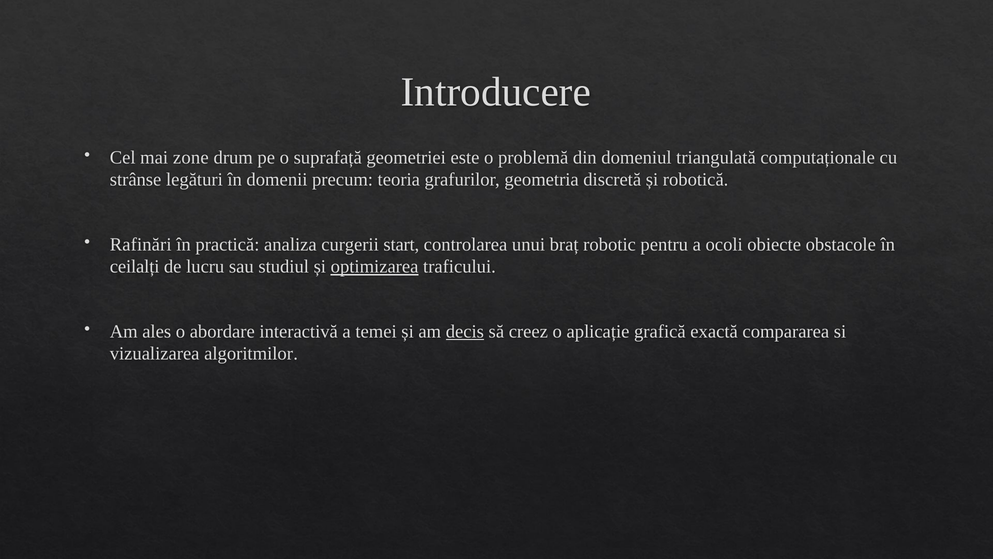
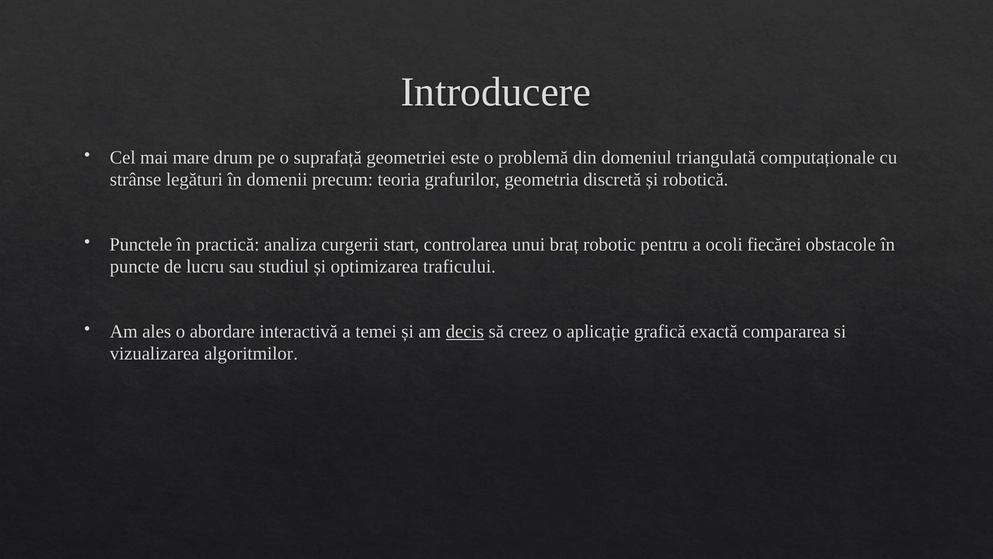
zone: zone -> mare (191, 157)
Rafinări: Rafinări -> Punctele (141, 244)
obiecte: obiecte -> fiecărei (774, 244)
ceilalți: ceilalți -> puncte (135, 267)
optimizarea underline: present -> none (375, 267)
